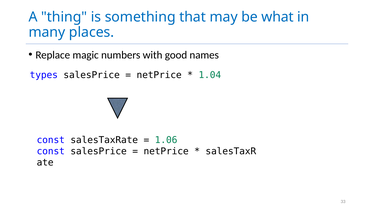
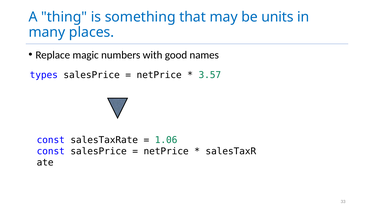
what: what -> units (278, 17)
1.04: 1.04 -> 3.57 (210, 75)
